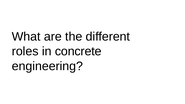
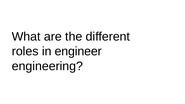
concrete: concrete -> engineer (78, 51)
